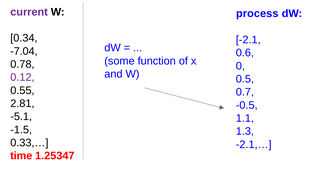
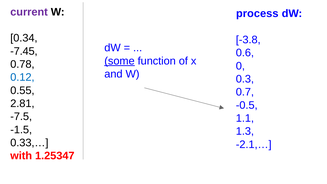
-2.1: -2.1 -> -3.8 (248, 40)
-7.04: -7.04 -> -7.45 (24, 51)
some underline: none -> present (120, 61)
0.12 colour: purple -> blue (22, 77)
0.5: 0.5 -> 0.3 (245, 79)
-5.1: -5.1 -> -7.5 (21, 117)
time: time -> with (21, 156)
